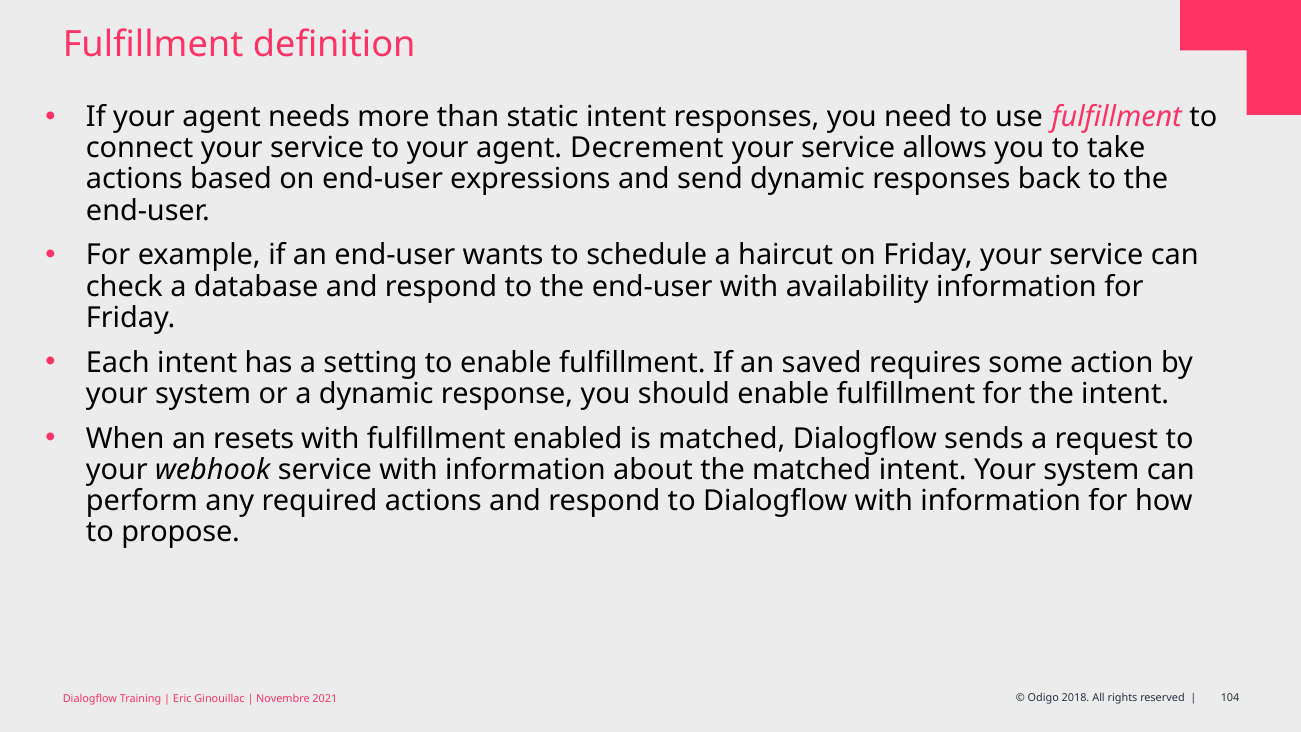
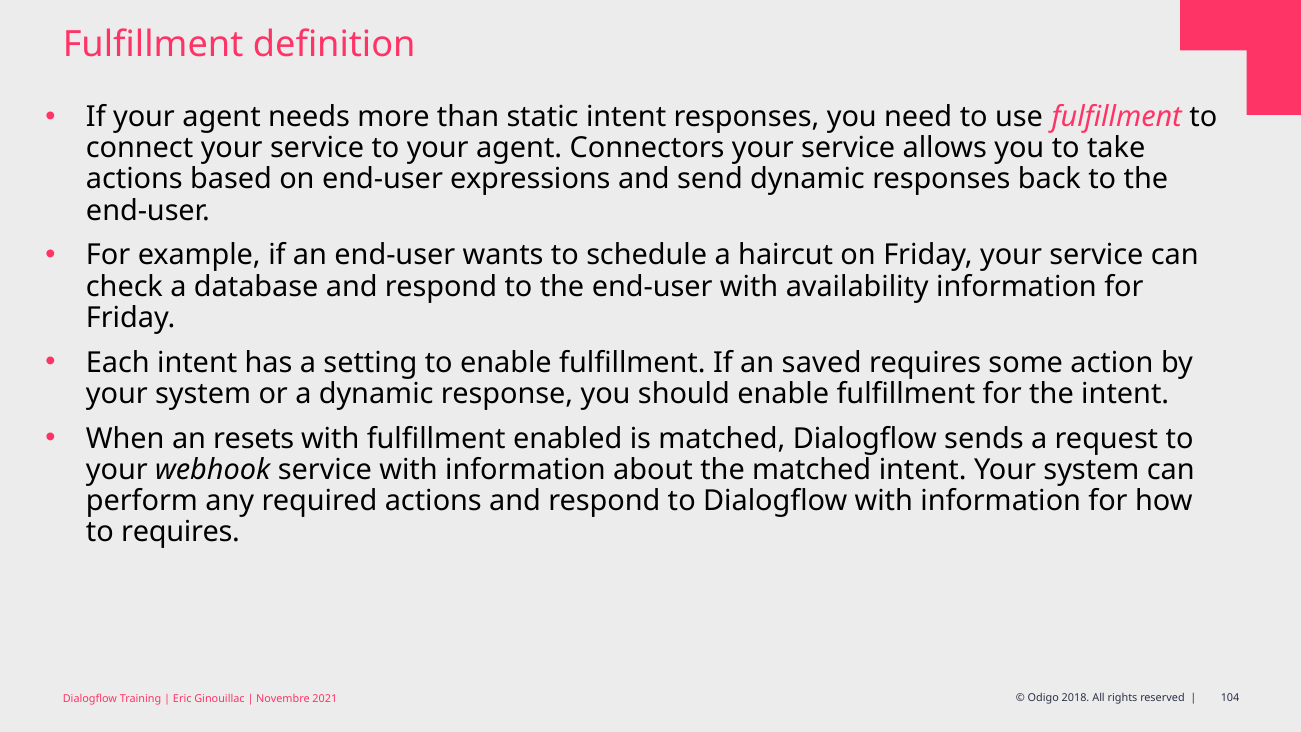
Decrement: Decrement -> Connectors (647, 148)
to propose: propose -> requires (181, 532)
